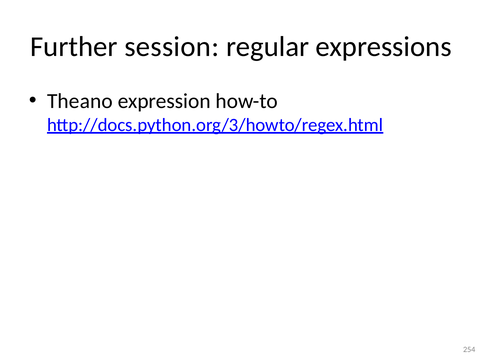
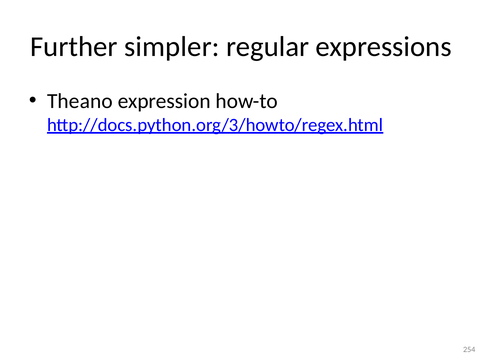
session: session -> simpler (172, 47)
